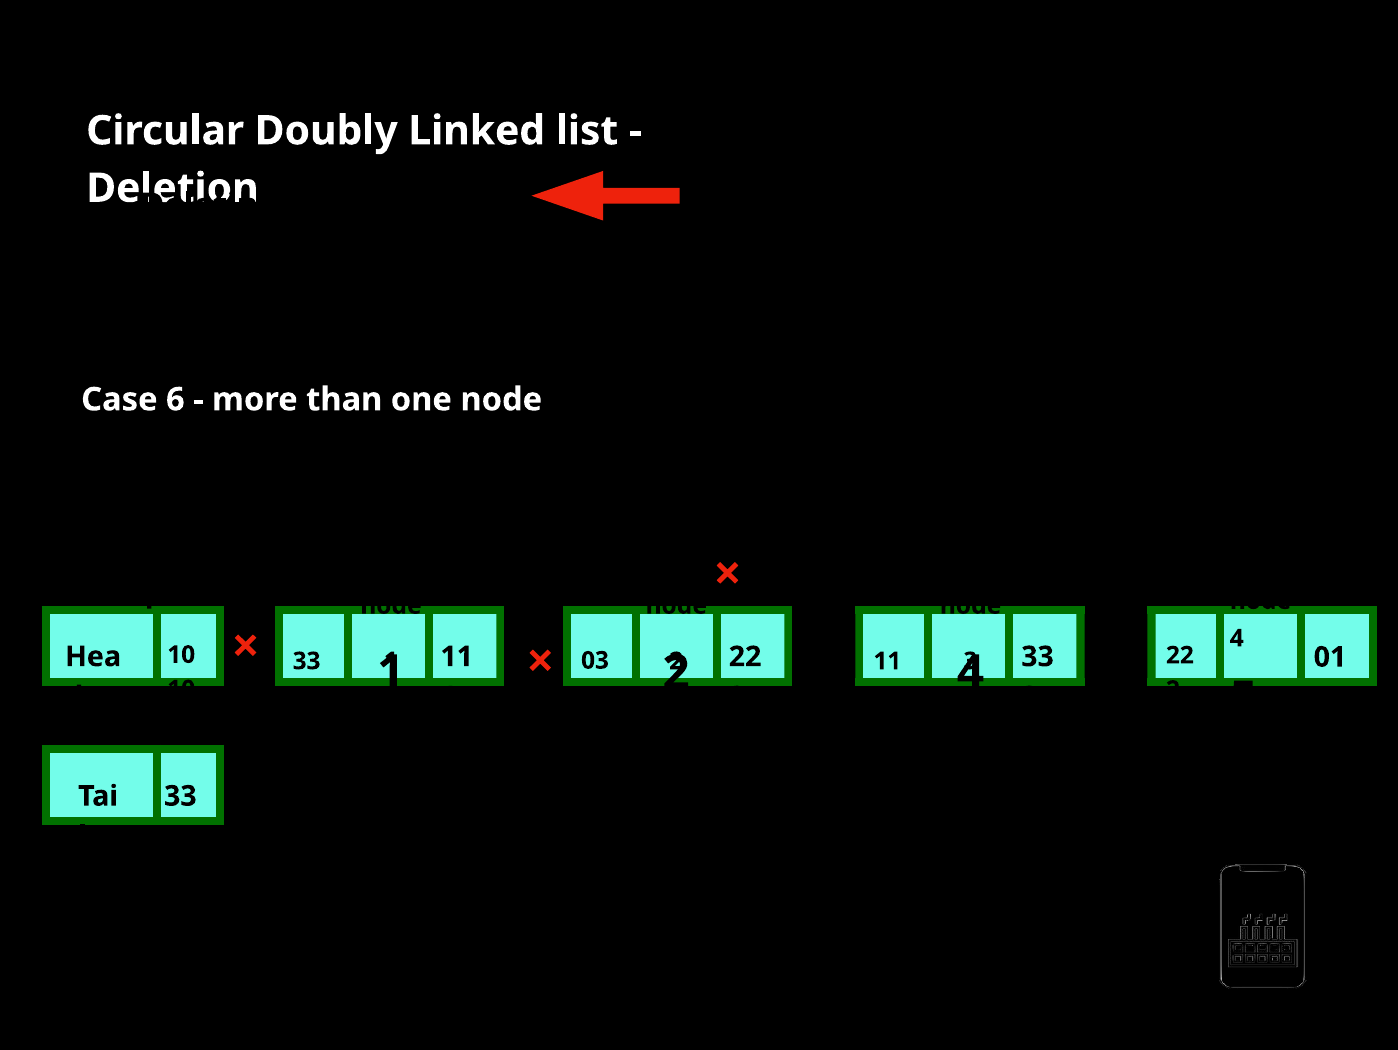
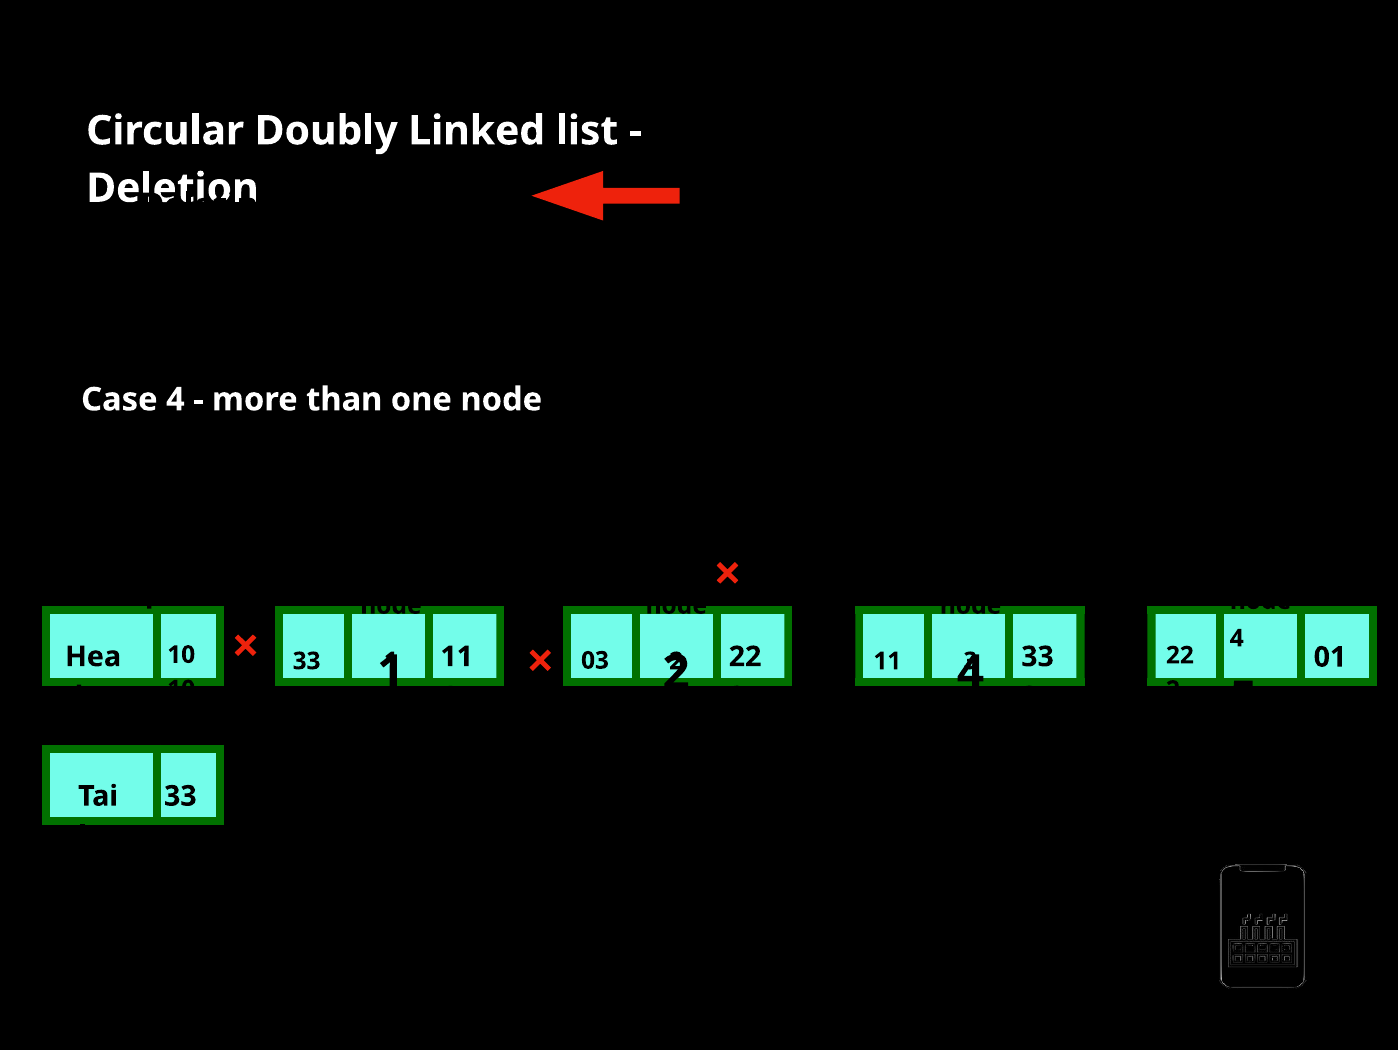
Case 6: 6 -> 4 (175, 399)
